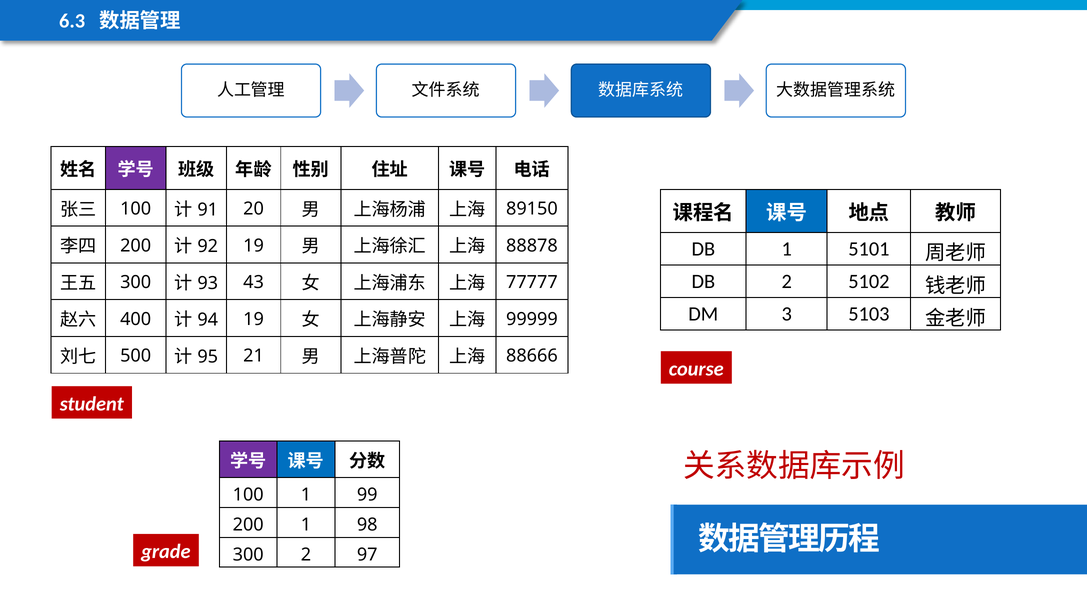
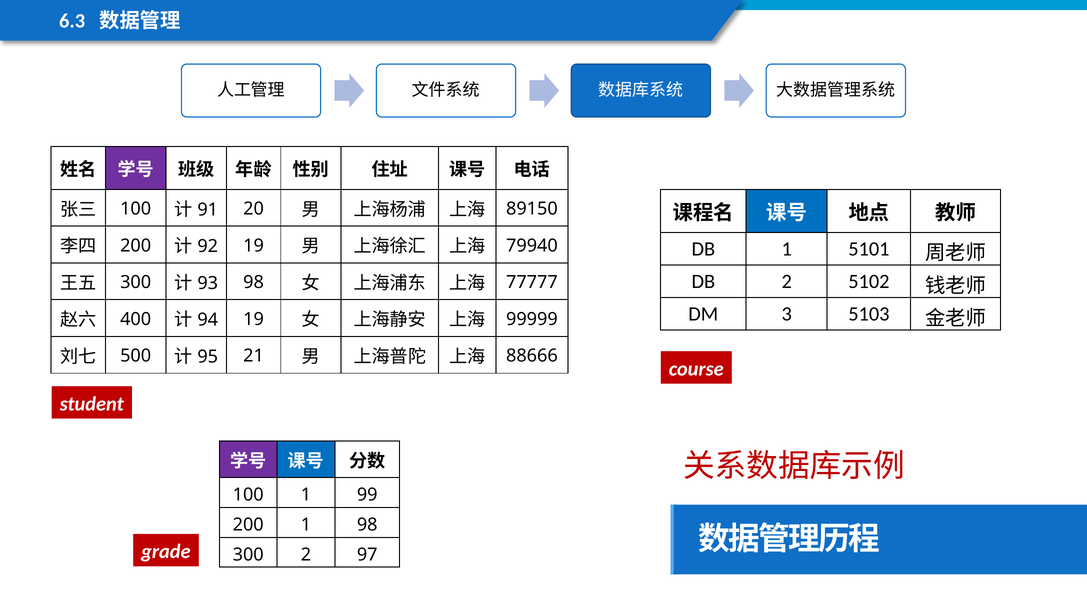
88878: 88878 -> 79940 (532, 246)
43: 43 -> 98 (254, 283)
